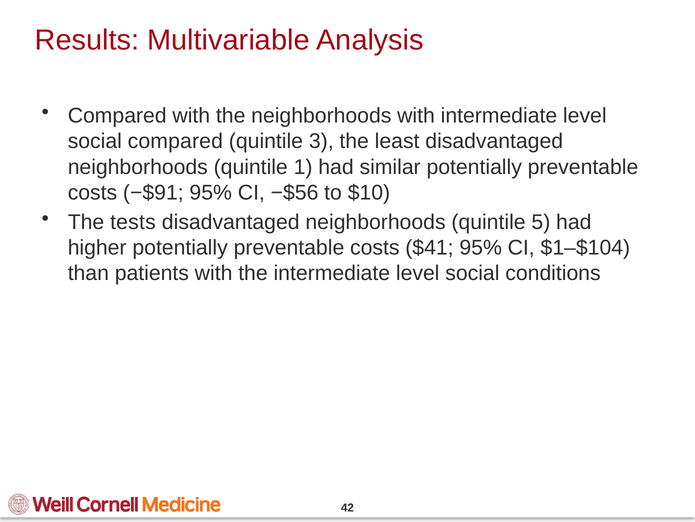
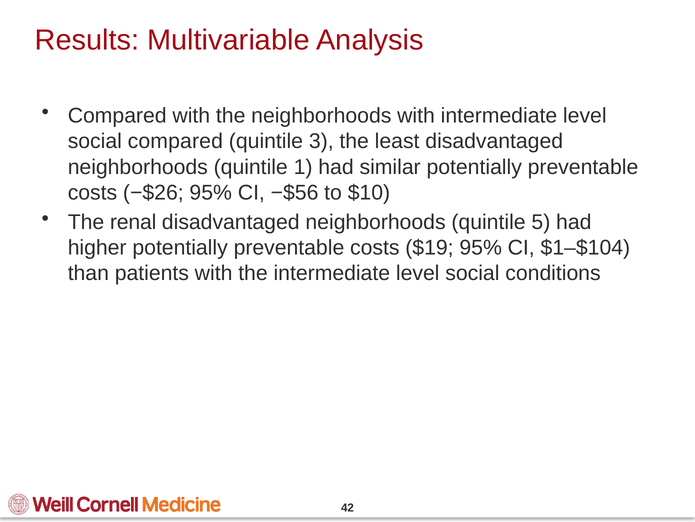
−$91: −$91 -> −$26 (153, 192)
tests: tests -> renal (133, 222)
$41: $41 -> $19 (429, 247)
